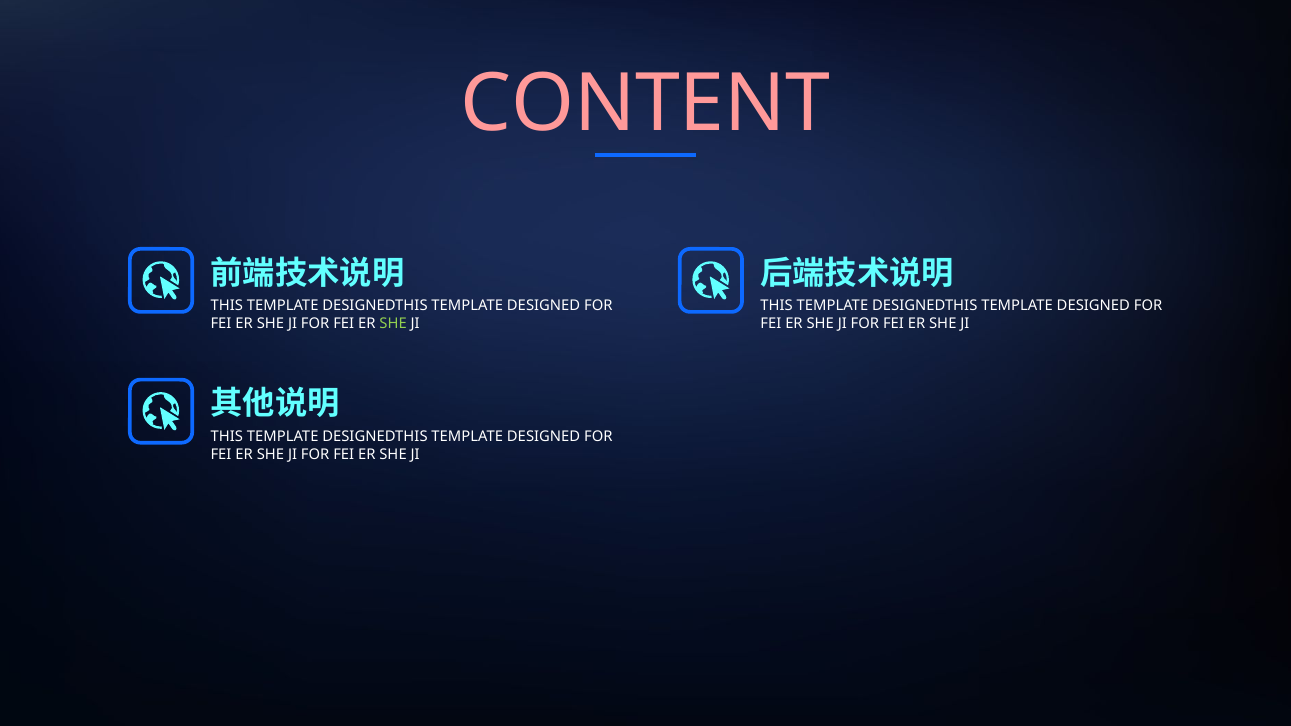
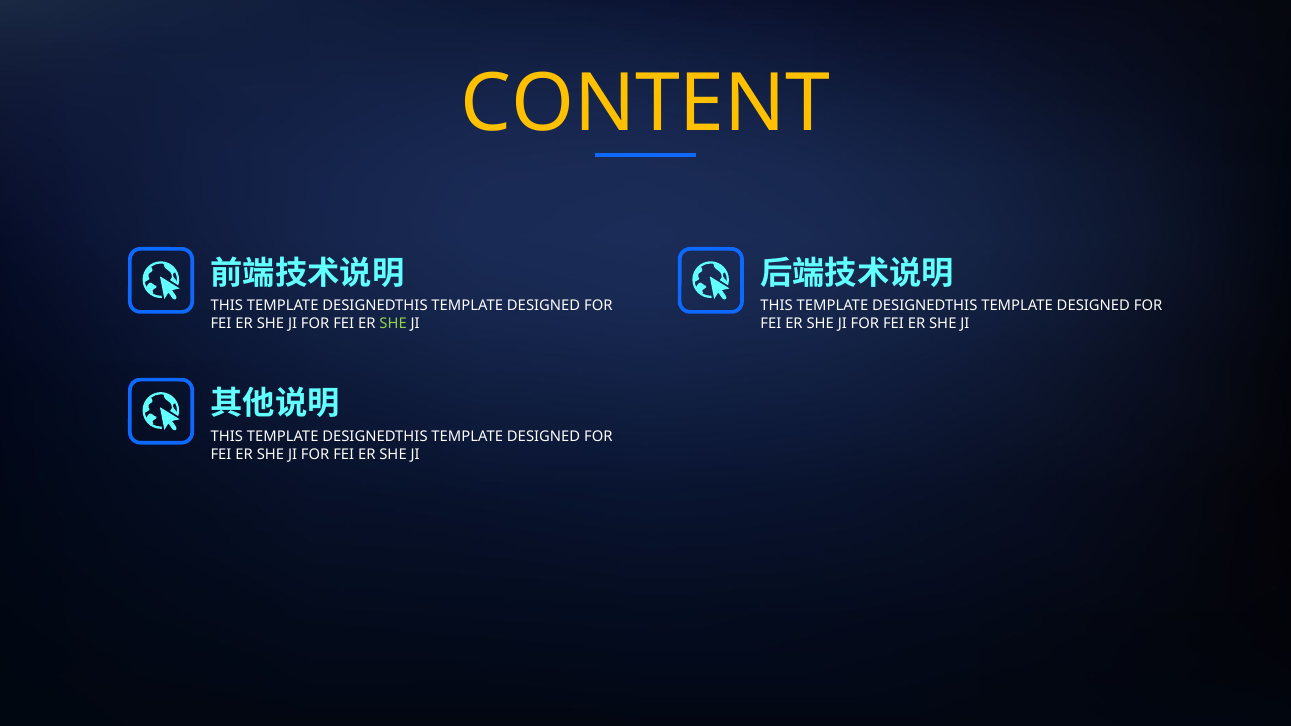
CONTENT colour: pink -> yellow (646, 104)
